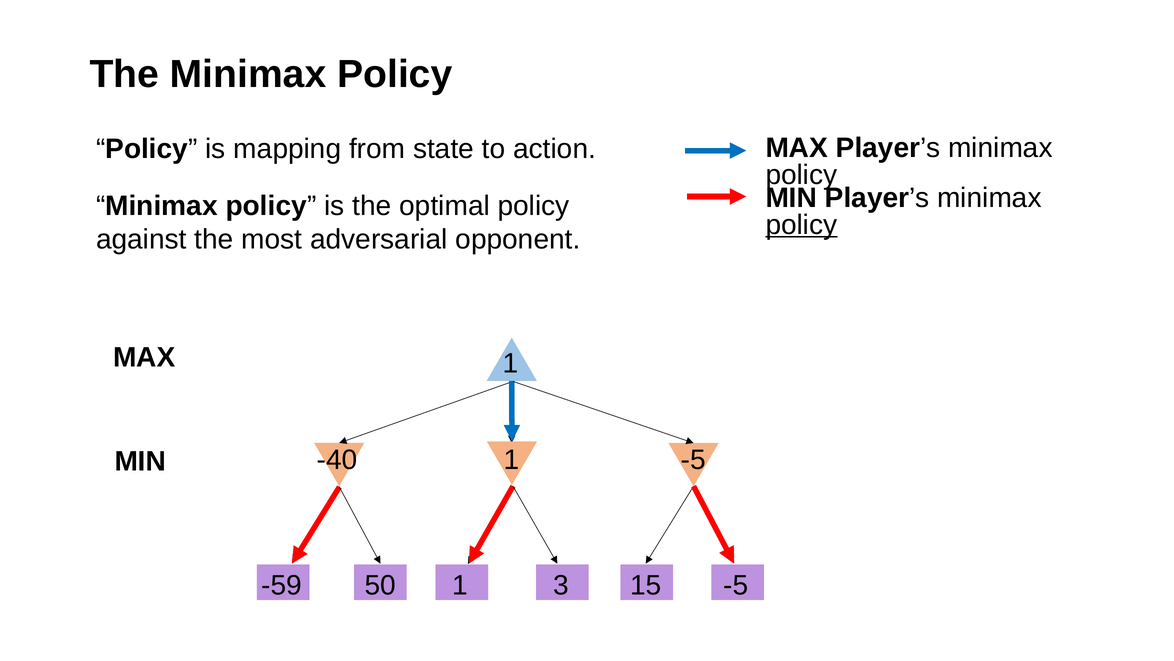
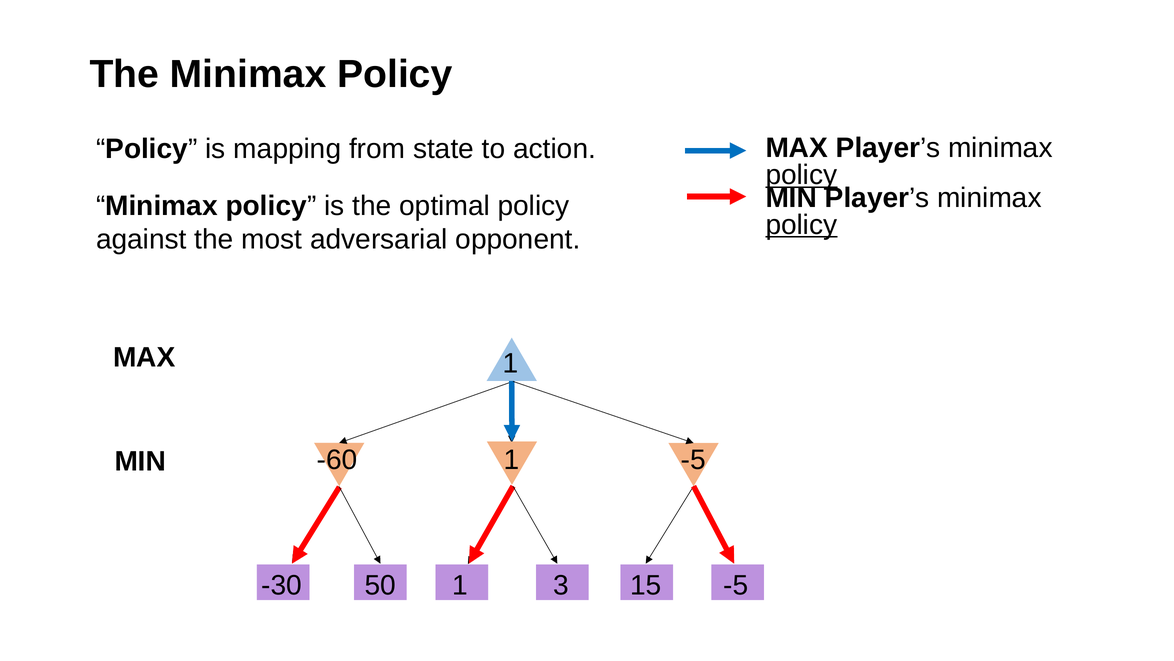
policy underline: none -> present (801, 175)
-40: -40 -> -60 (337, 459)
-59: -59 -> -30 (282, 585)
